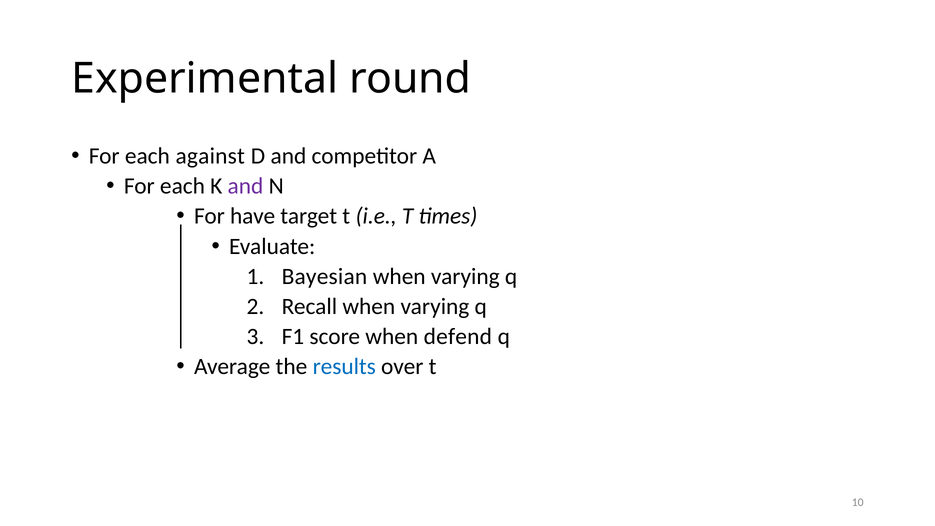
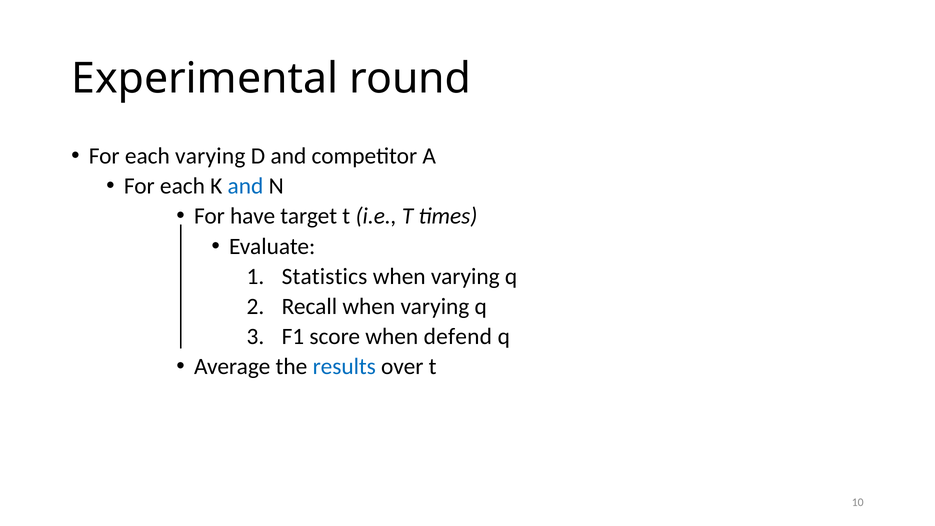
each against: against -> varying (210, 156)
and colour: purple -> blue (245, 186)
Bayesian: Bayesian -> Statistics (324, 276)
